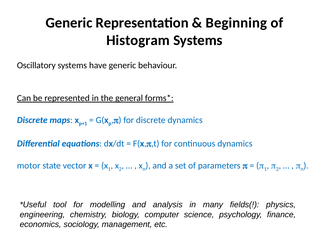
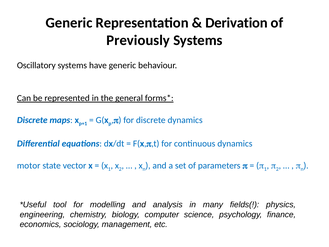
Beginning: Beginning -> Derivation (236, 23)
Histogram: Histogram -> Previously (138, 40)
